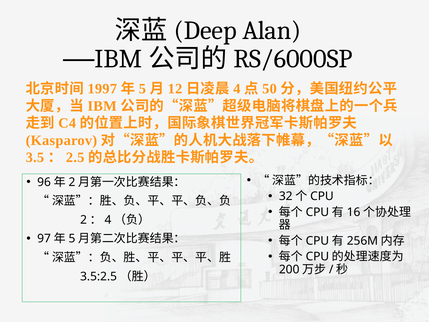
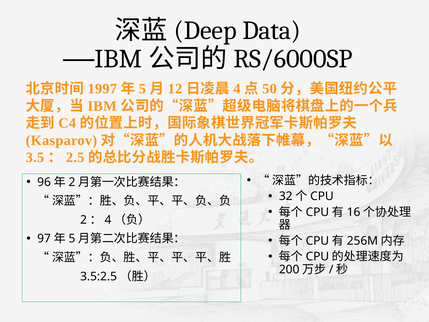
Alan: Alan -> Data (272, 30)
